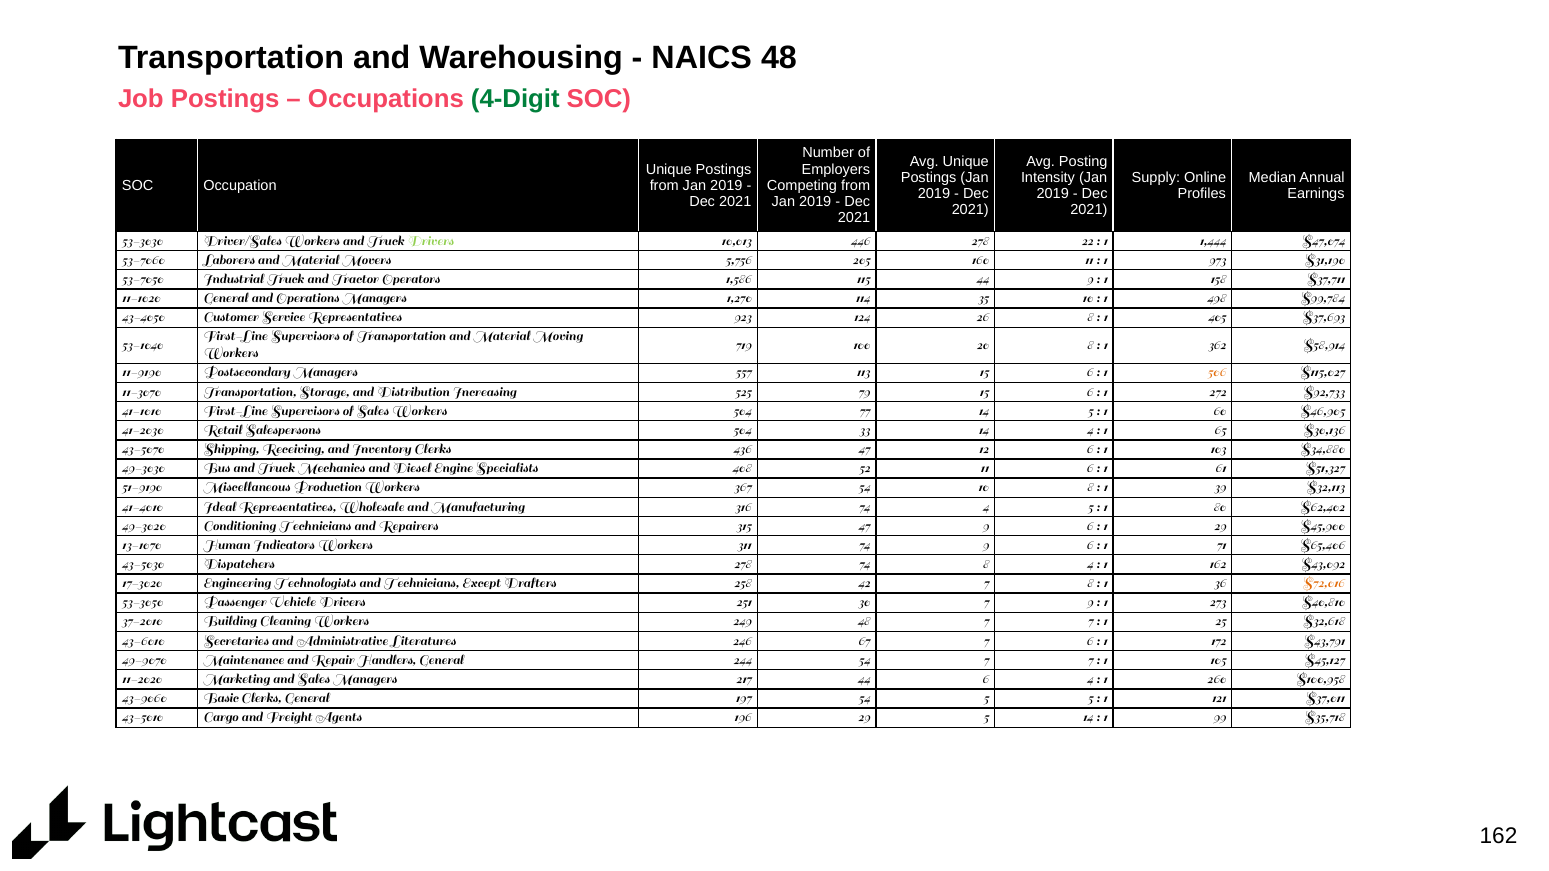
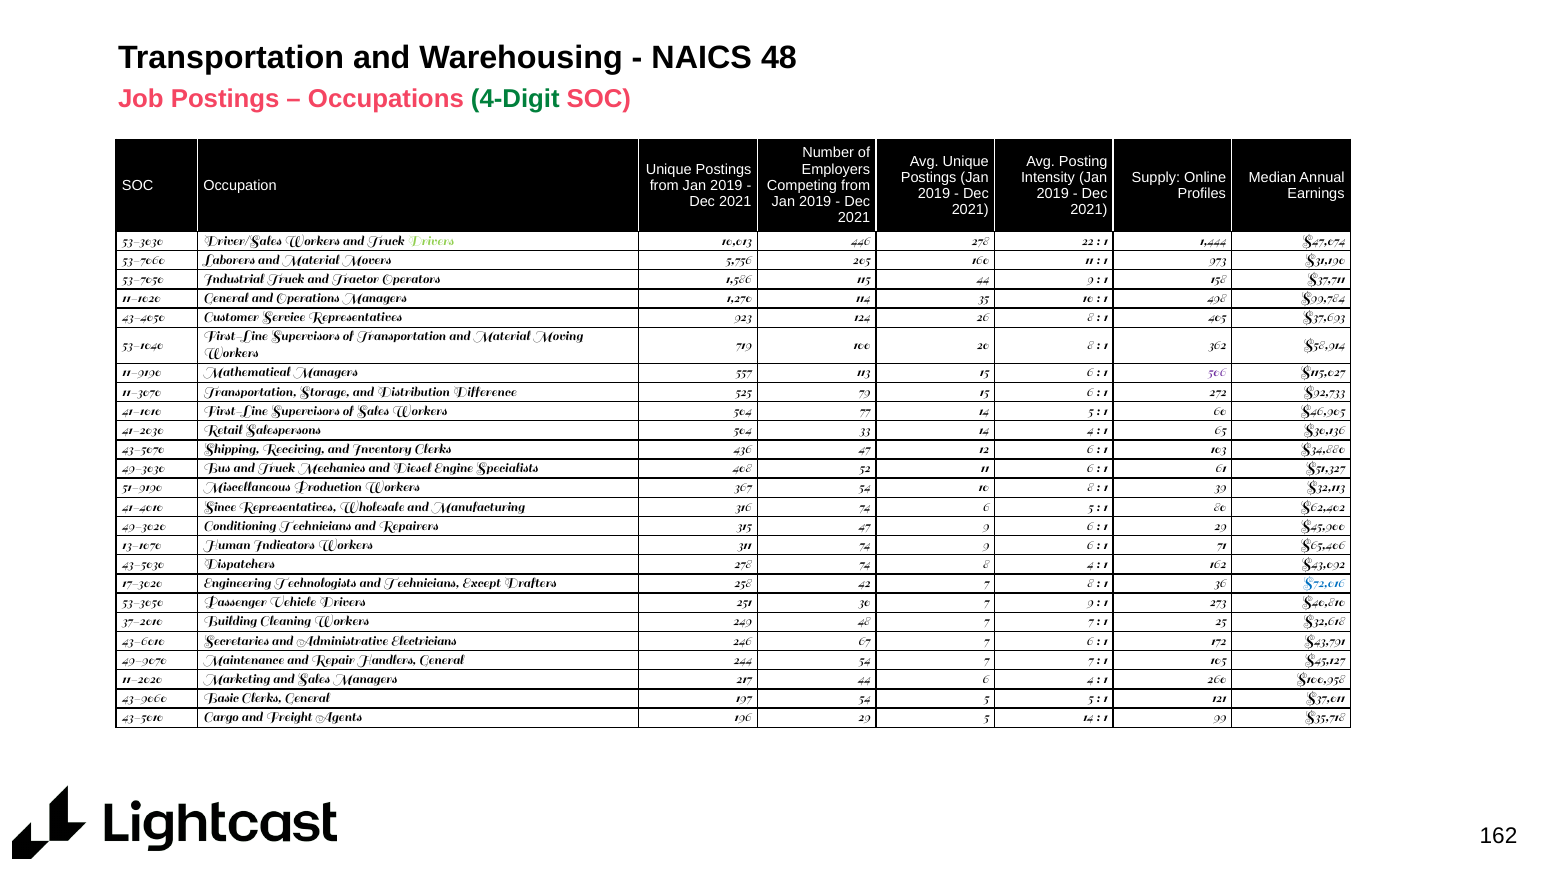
Postsecondary: Postsecondary -> Mathematical (247, 372)
506 colour: orange -> purple (1217, 372)
Increasing: Increasing -> Difference (484, 391)
Ideal: Ideal -> Since (220, 506)
74 4: 4 -> 6 (986, 506)
$72,016 colour: orange -> blue (1324, 583)
Literatures: Literatures -> Electricians (424, 641)
